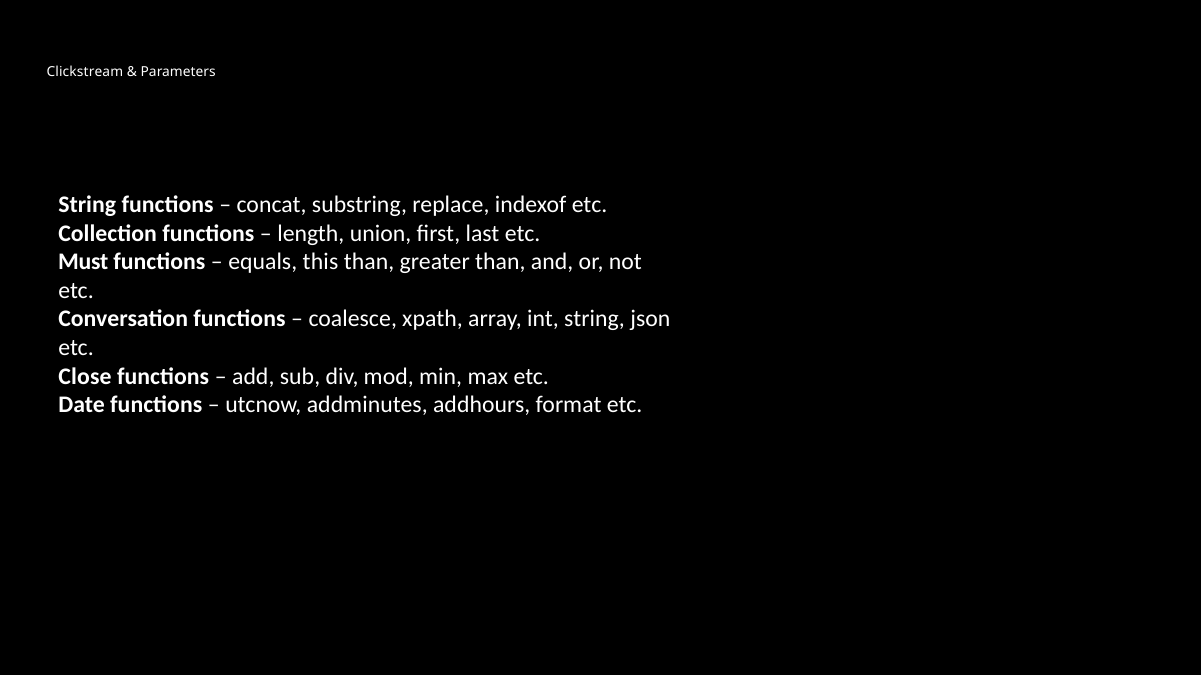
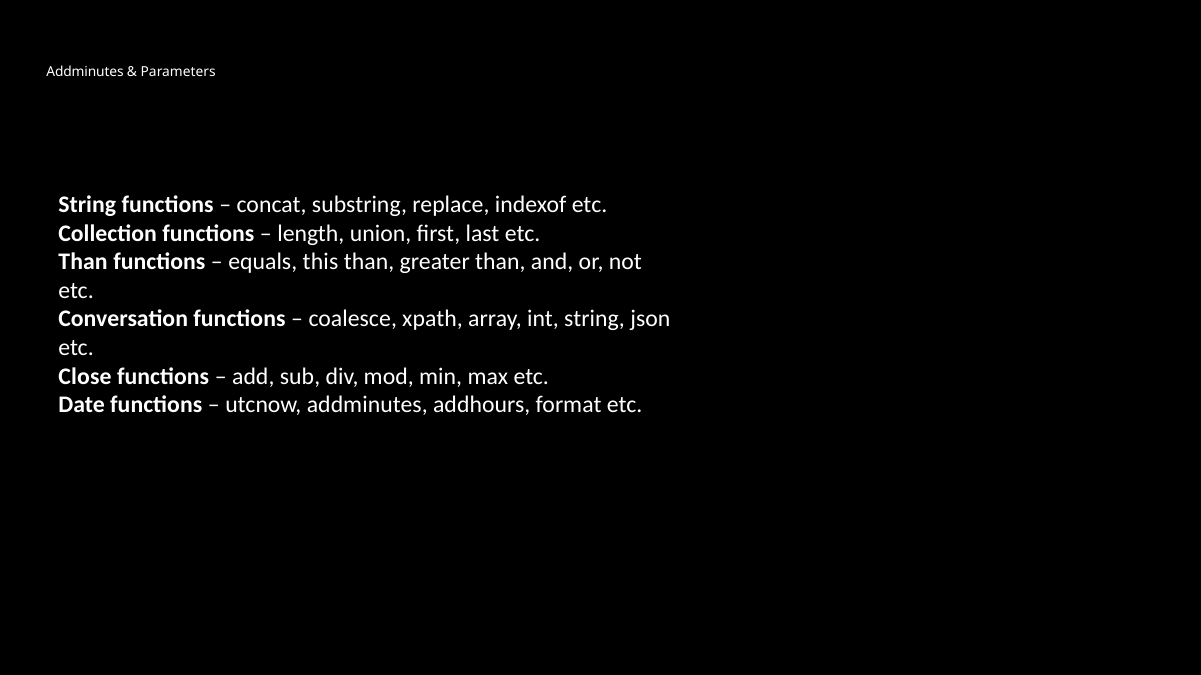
Clickstream: Clickstream -> Addminutes (85, 72)
Must: Must -> Than (83, 262)
